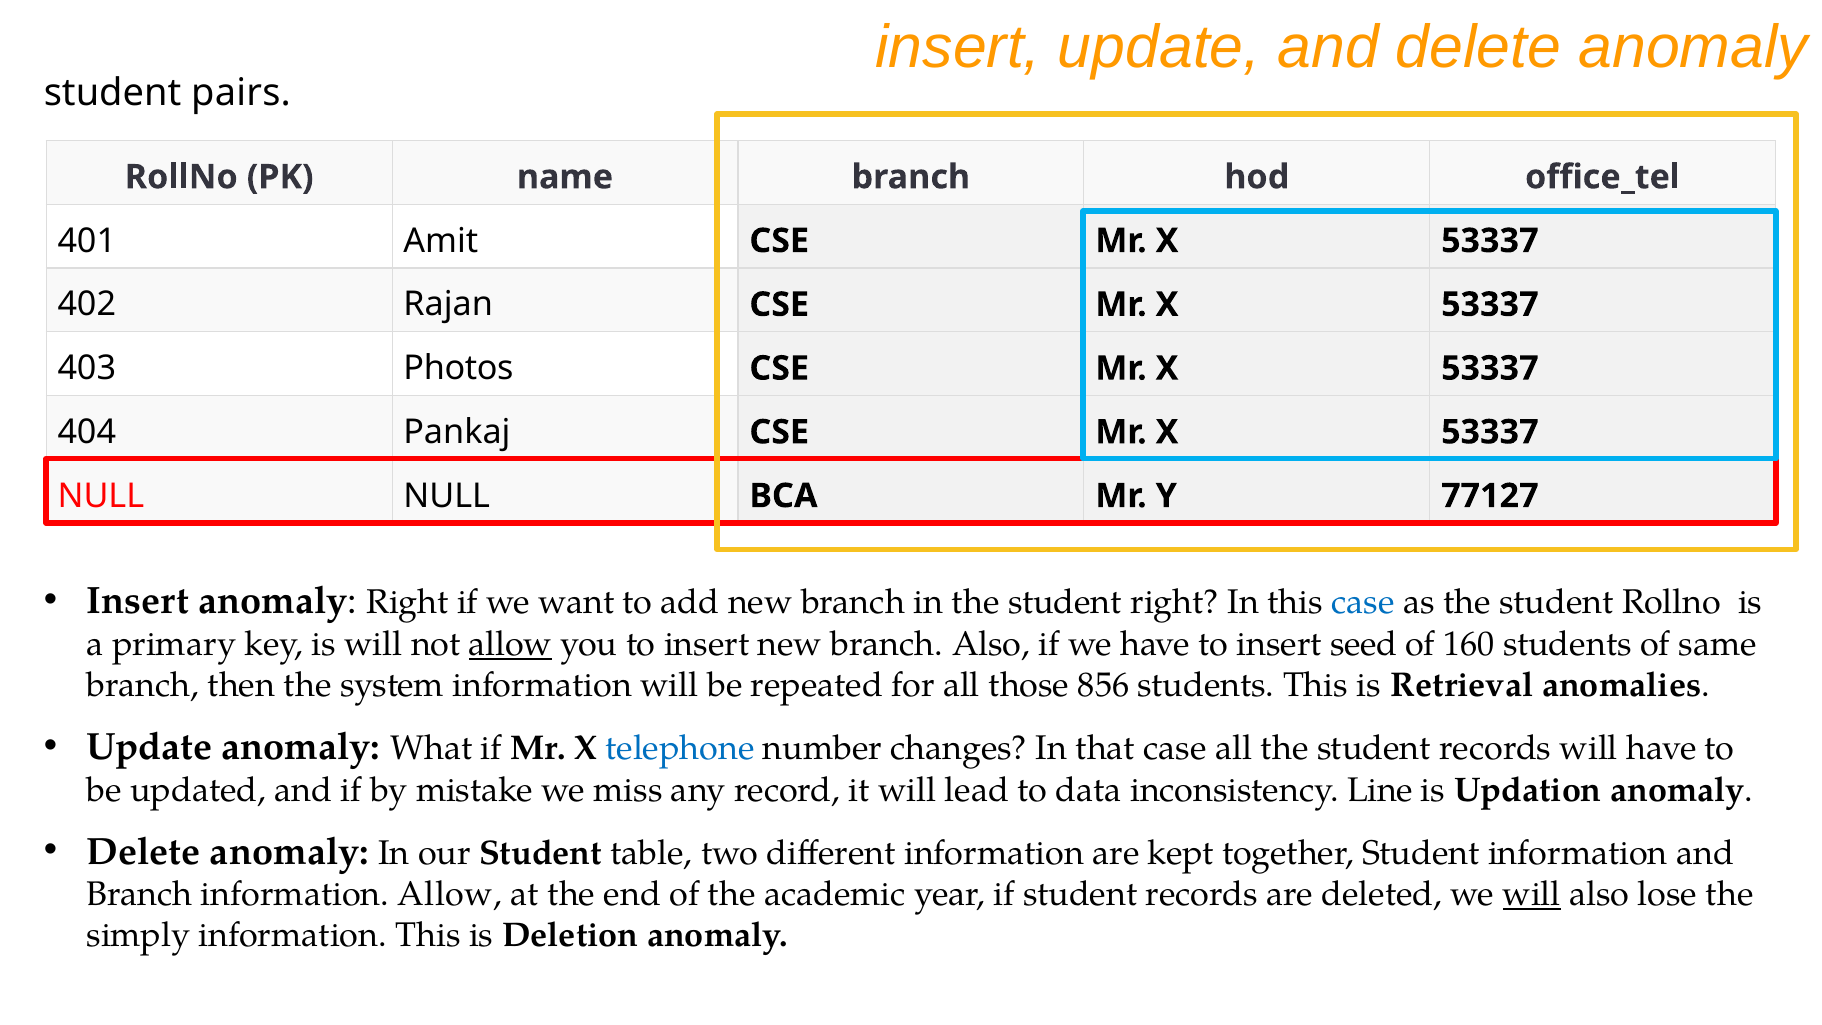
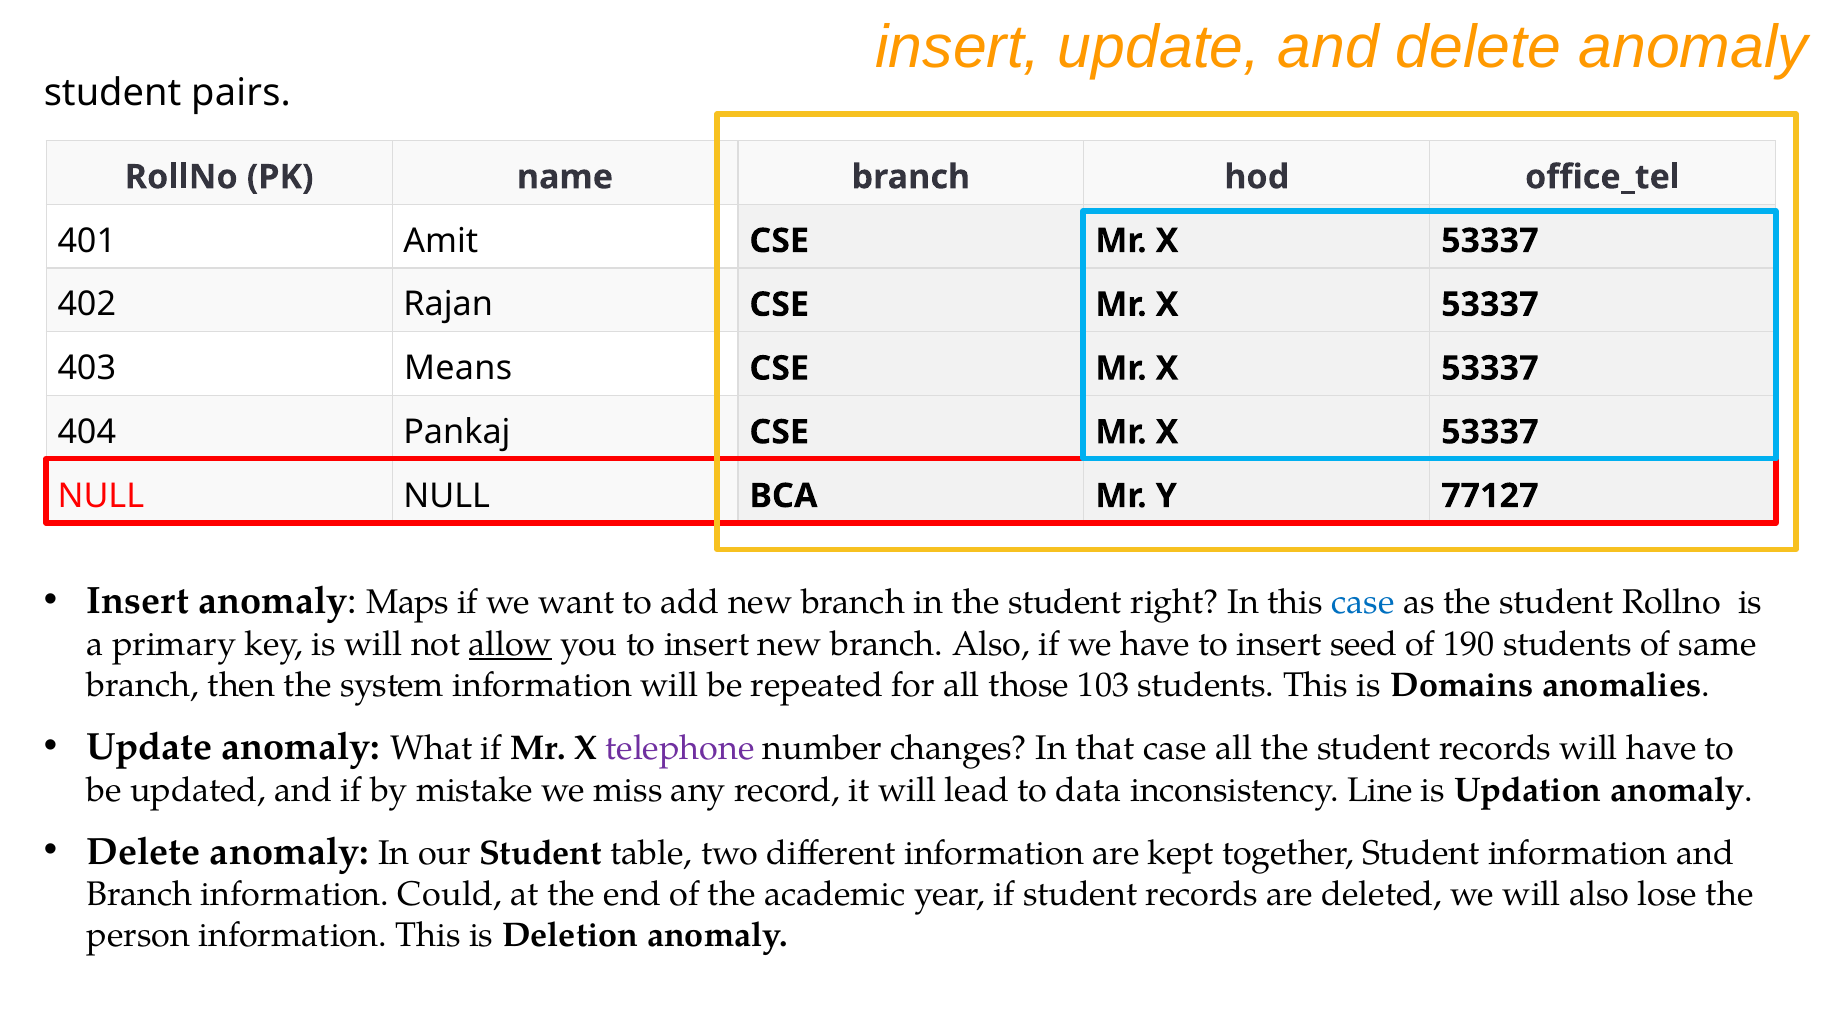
Photos: Photos -> Means (458, 368)
anomaly Right: Right -> Maps (408, 602)
160: 160 -> 190 (1469, 644)
856: 856 -> 103 (1104, 685)
Retrieval: Retrieval -> Domains (1462, 685)
telephone colour: blue -> purple (680, 748)
information Allow: Allow -> Could (450, 894)
will underline: present -> none (1532, 894)
simply: simply -> person (138, 935)
